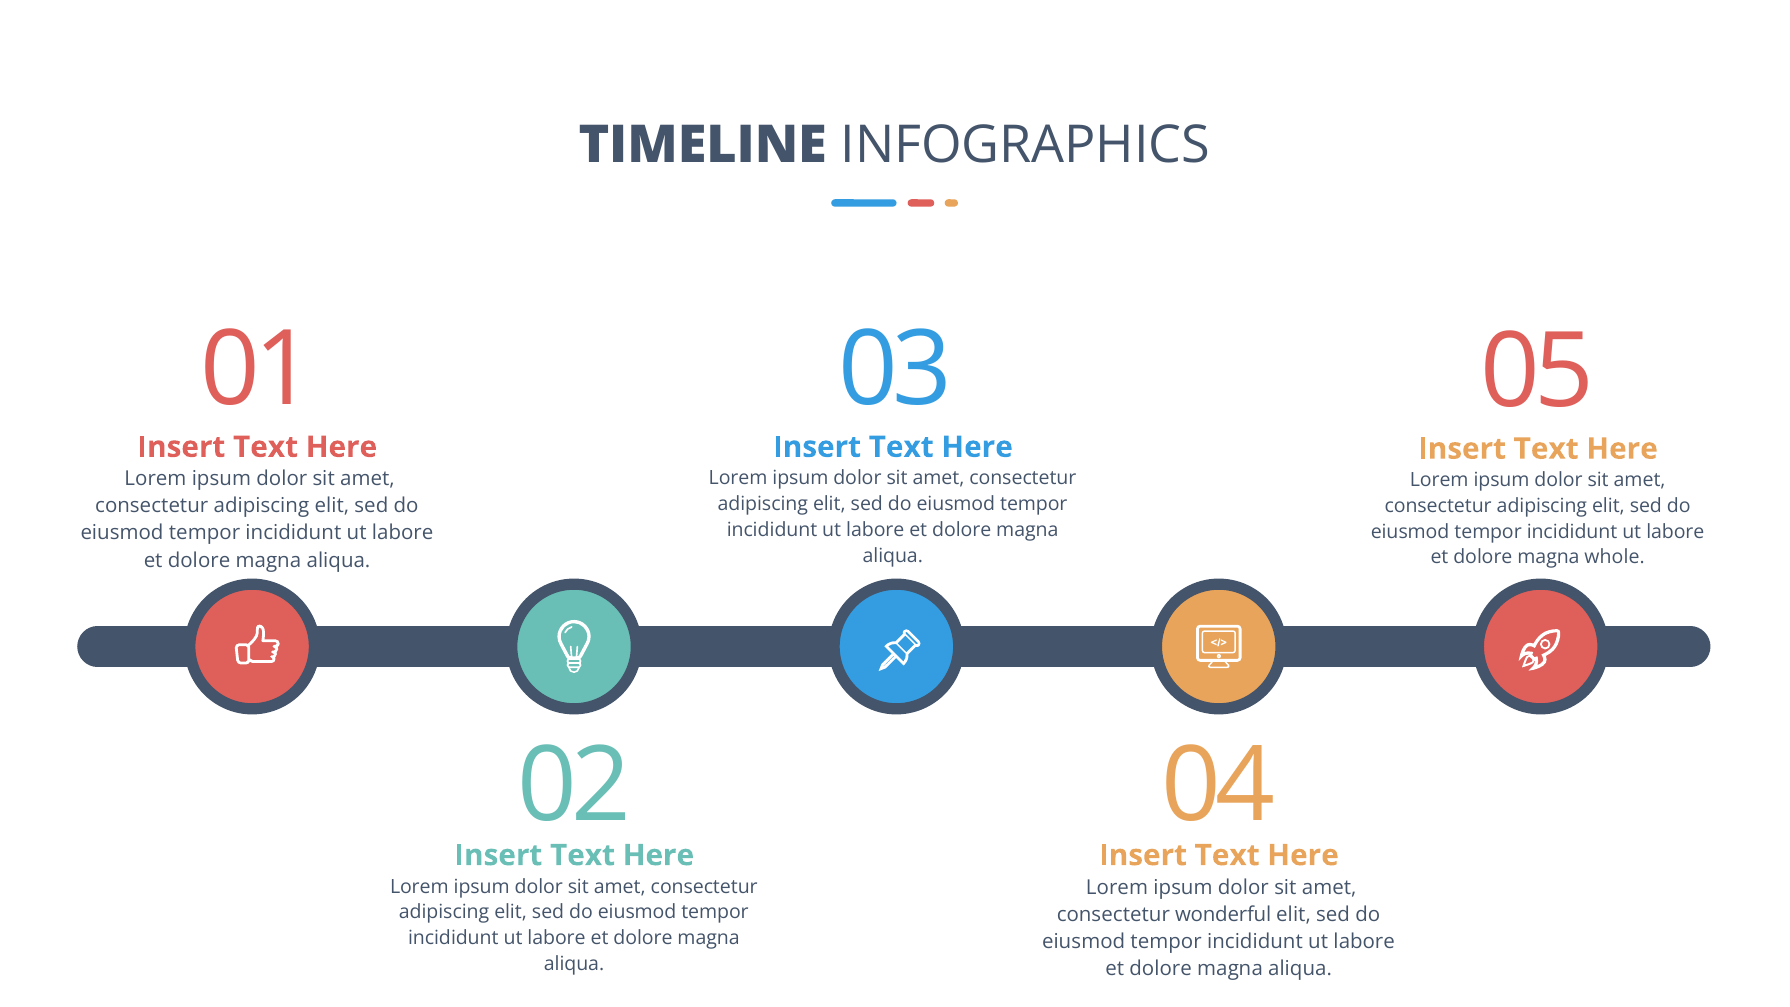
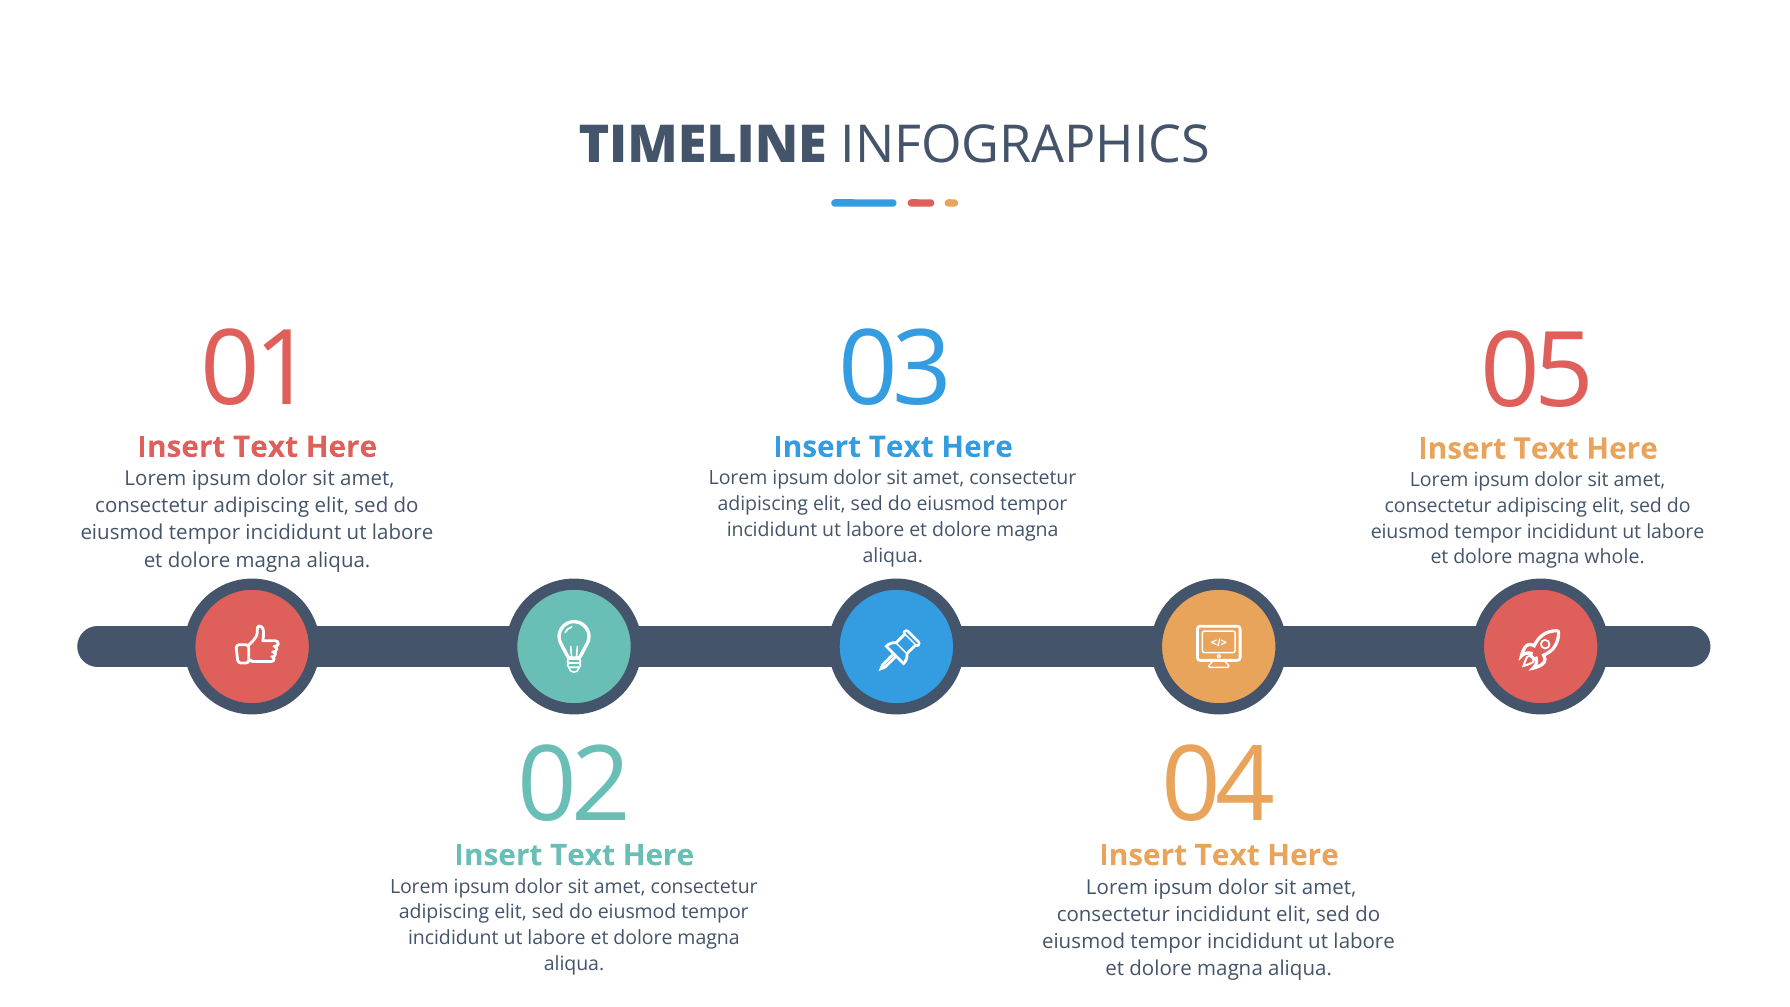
consectetur wonderful: wonderful -> incididunt (1223, 914)
